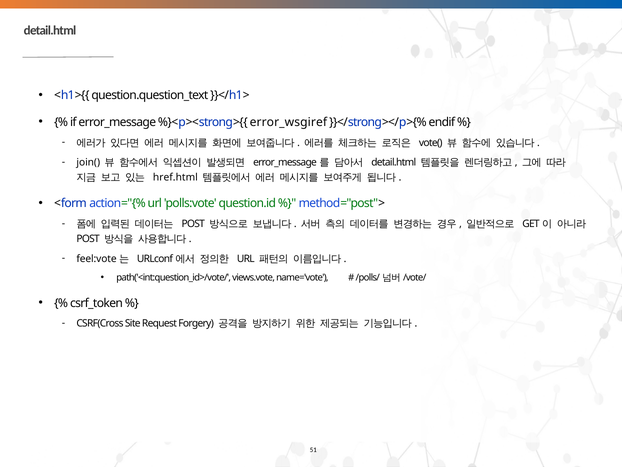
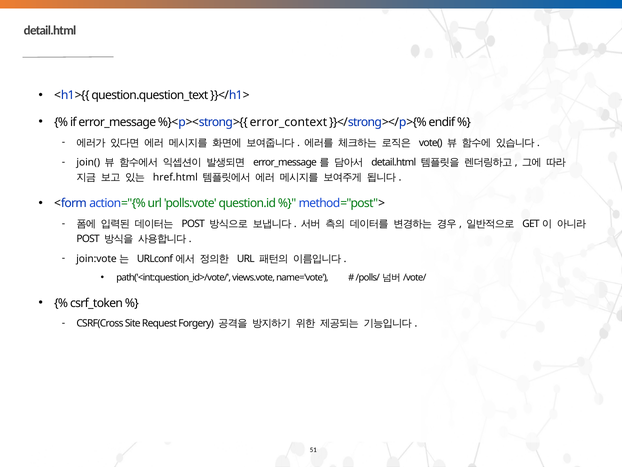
error_wsgiref: error_wsgiref -> error_context (288, 122)
feel:vote: feel:vote -> join:vote (97, 258)
